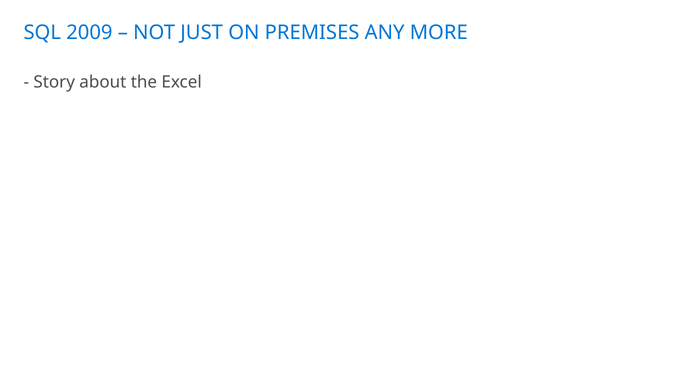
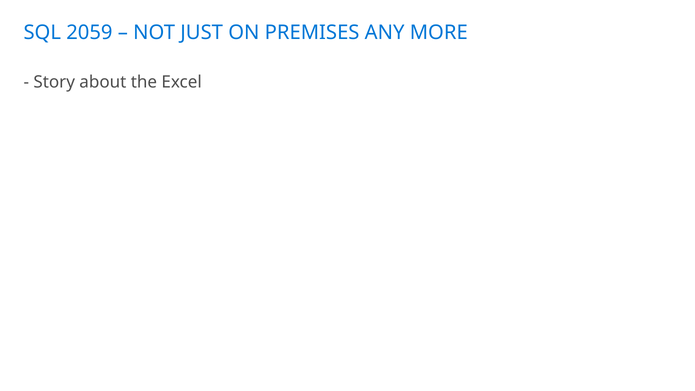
2009: 2009 -> 2059 (89, 32)
